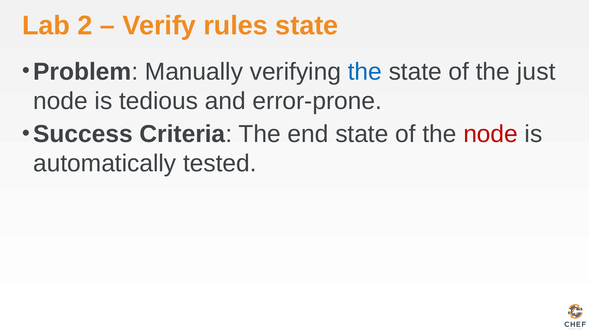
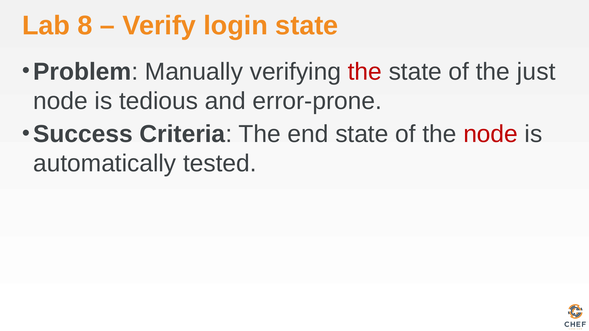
2: 2 -> 8 (85, 25)
rules: rules -> login (236, 25)
the colour: blue -> red (365, 72)
